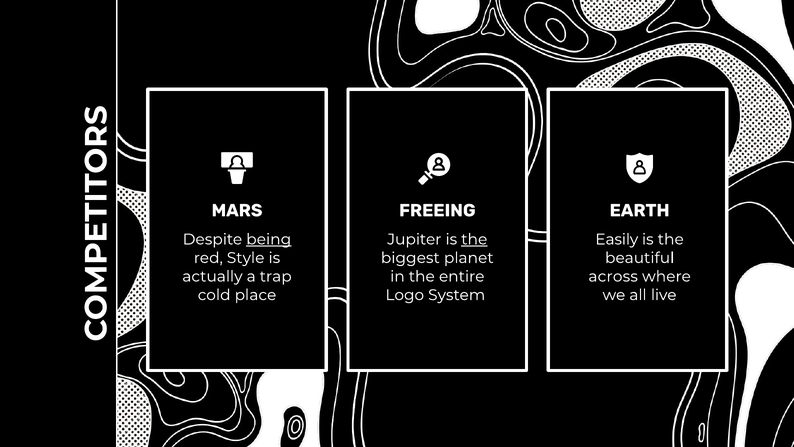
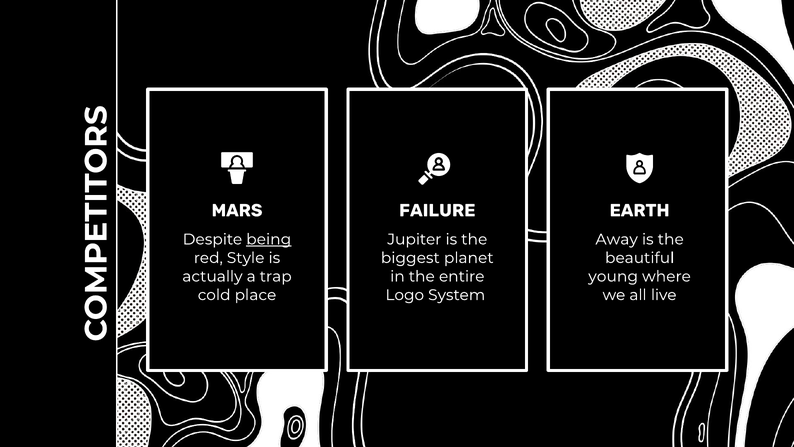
FREEING: FREEING -> FAILURE (437, 210)
the underline: present -> none (474, 239)
Easily: Easily -> Away (617, 239)
across: across -> young (613, 276)
